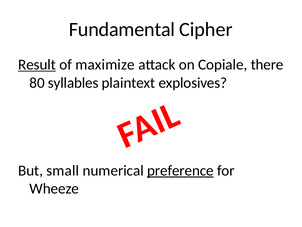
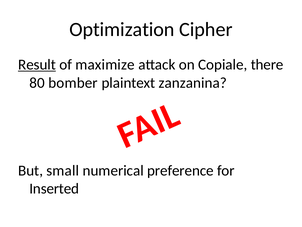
Fundamental: Fundamental -> Optimization (122, 29)
syllables: syllables -> bomber (73, 83)
explosives: explosives -> zanzanina (193, 83)
preference underline: present -> none (180, 170)
Wheeze: Wheeze -> Inserted (54, 188)
